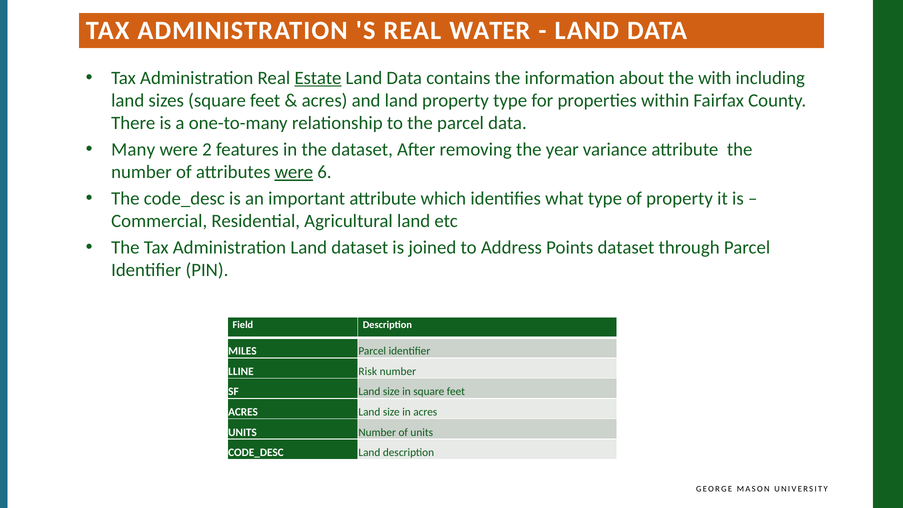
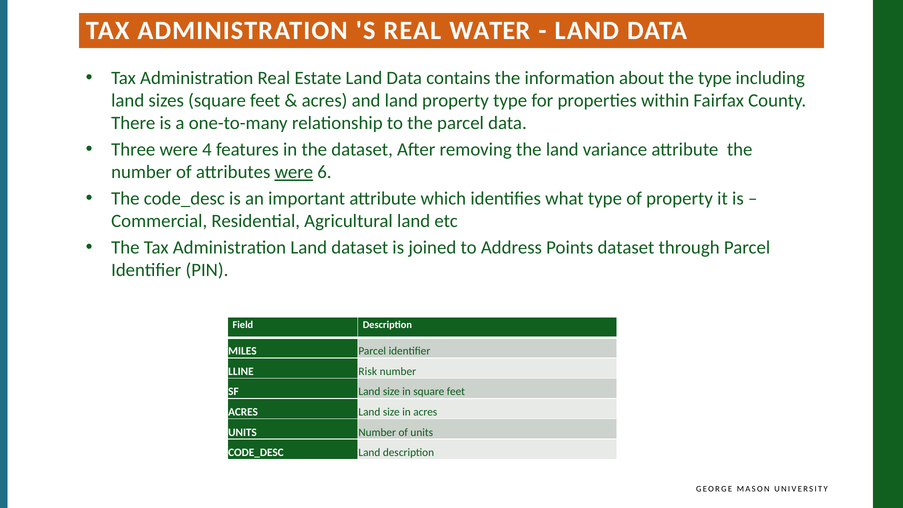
Estate underline: present -> none (318, 78)
the with: with -> type (715, 78)
Many: Many -> Three (133, 150)
2: 2 -> 4 (207, 150)
the year: year -> land (562, 150)
